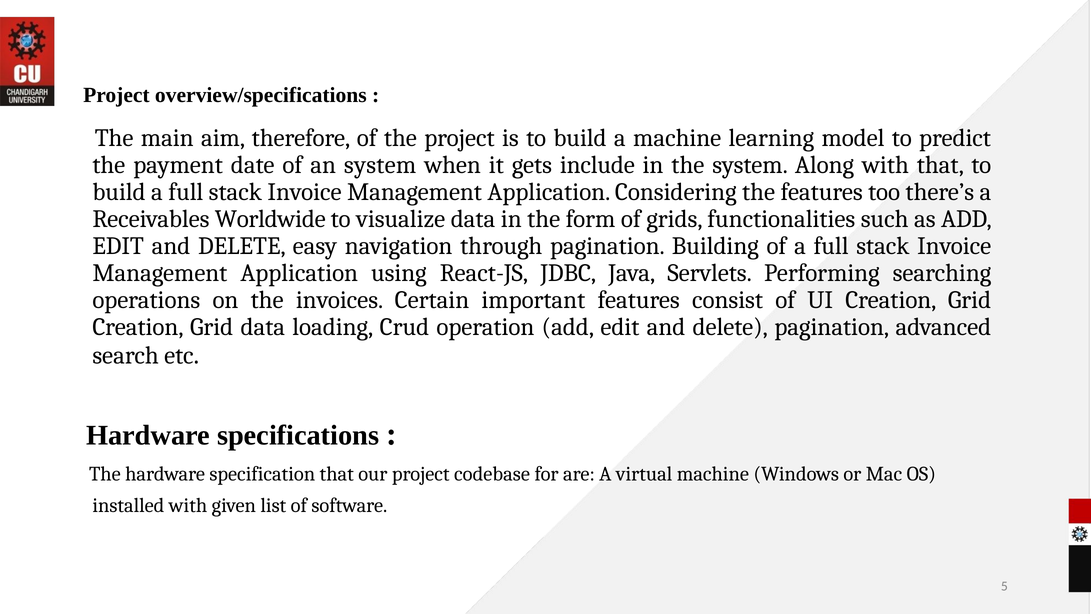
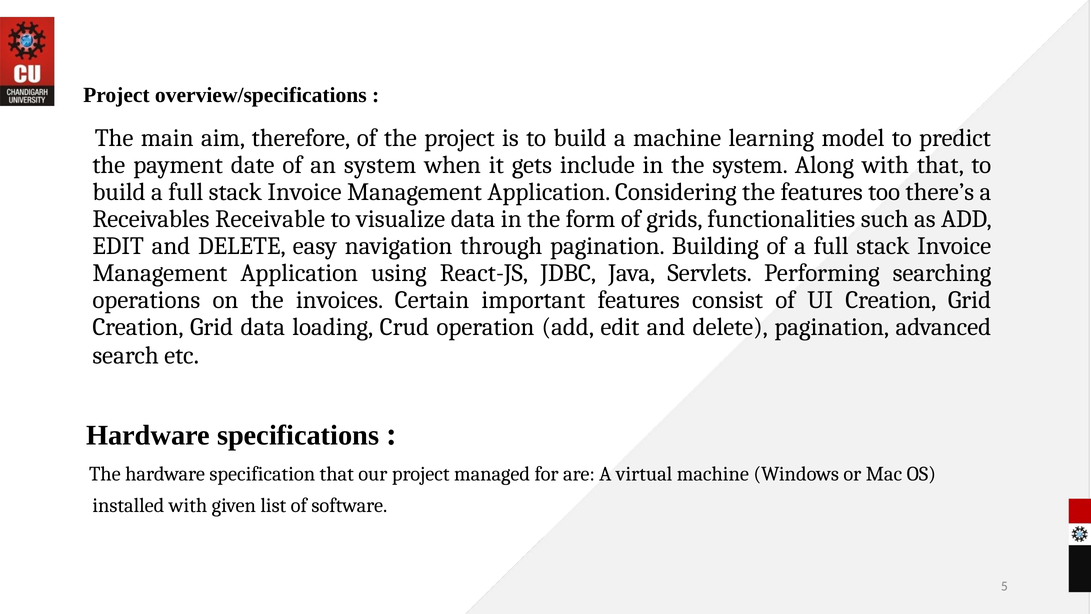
Worldwide: Worldwide -> Receivable (270, 219)
codebase: codebase -> managed (492, 474)
